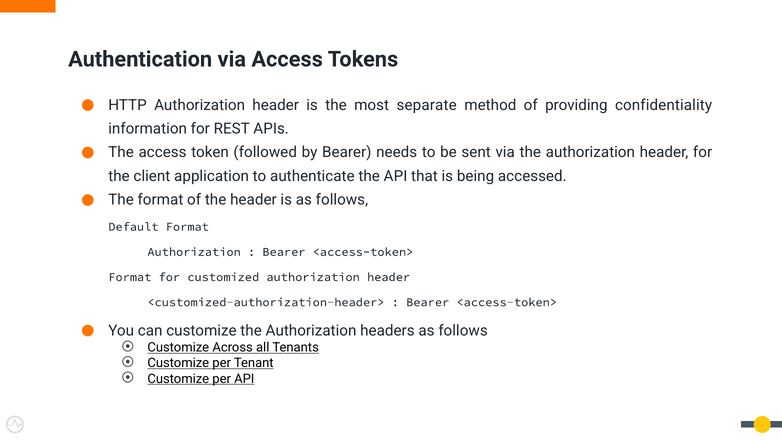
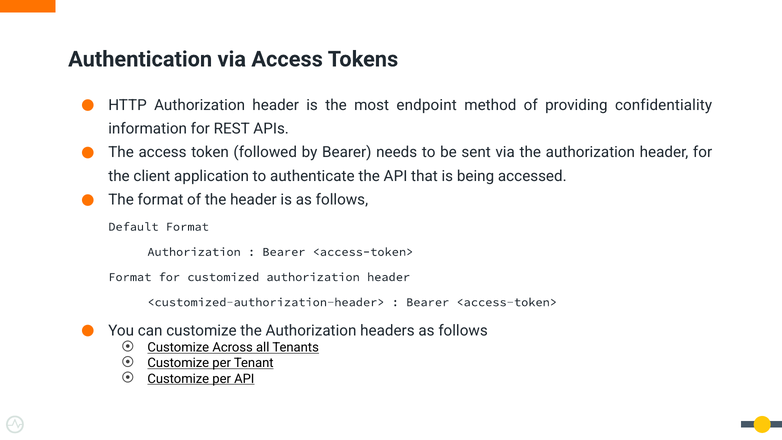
separate: separate -> endpoint (427, 105)
